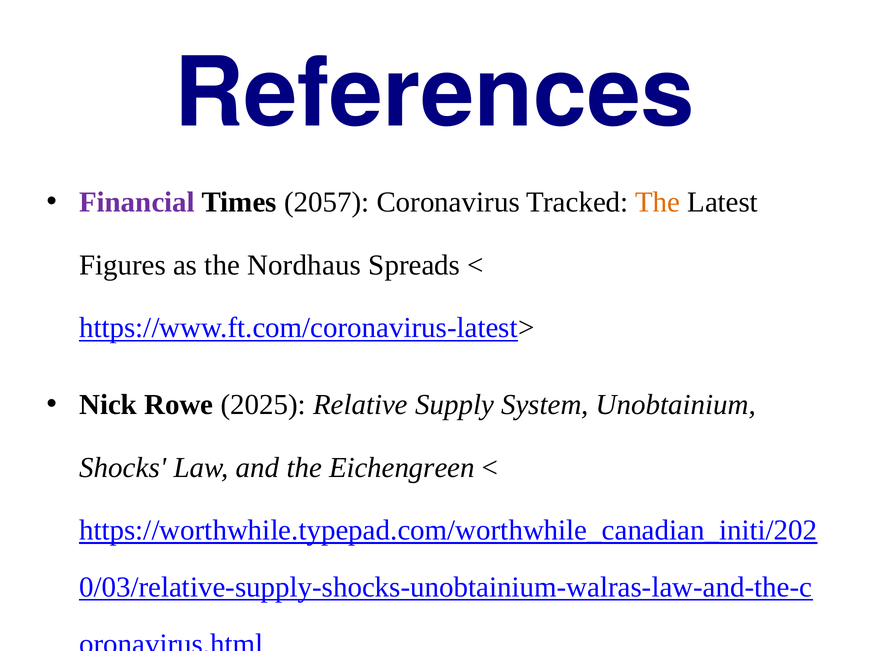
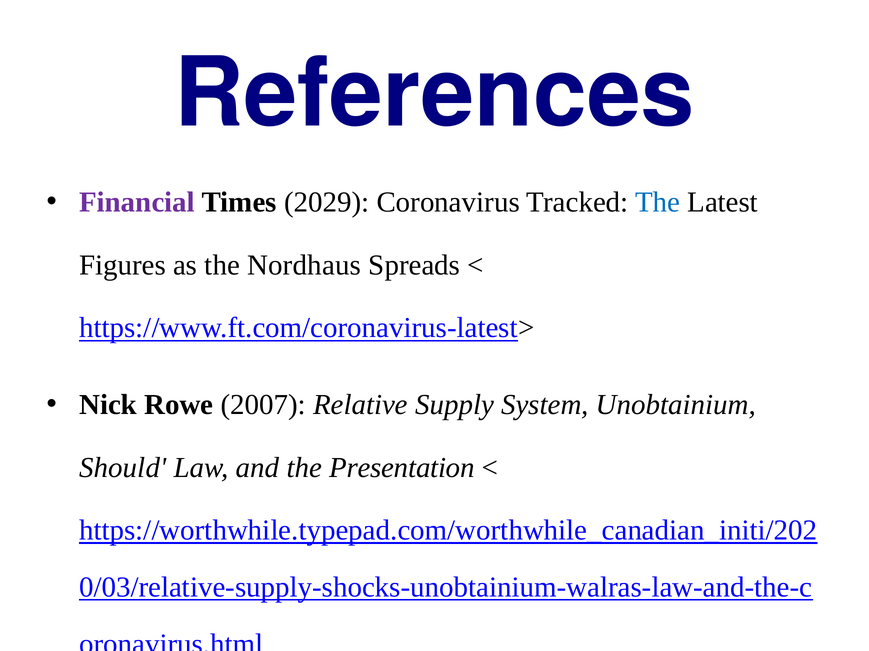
2057: 2057 -> 2029 (327, 203)
The colour: orange -> blue (658, 203)
2025: 2025 -> 2007 (263, 405)
Shocks: Shocks -> Should (123, 468)
Eichengreen: Eichengreen -> Presentation (402, 468)
